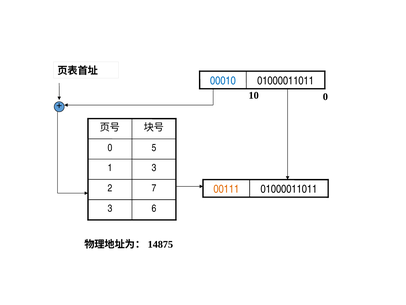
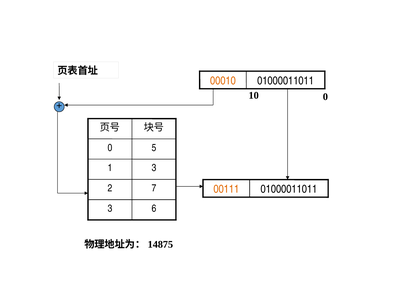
00010 colour: blue -> orange (223, 81)
